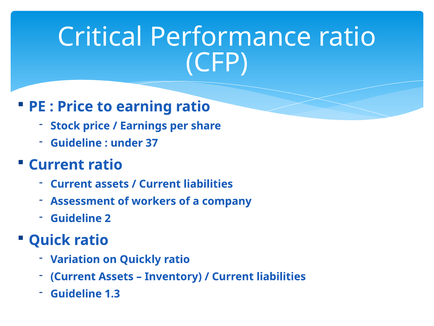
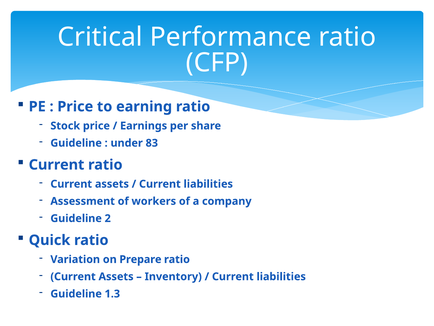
37: 37 -> 83 (152, 143)
Quickly: Quickly -> Prepare (140, 259)
